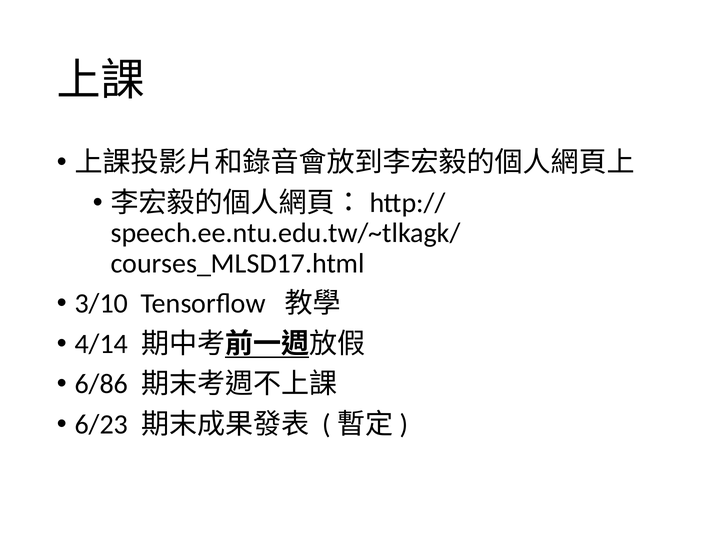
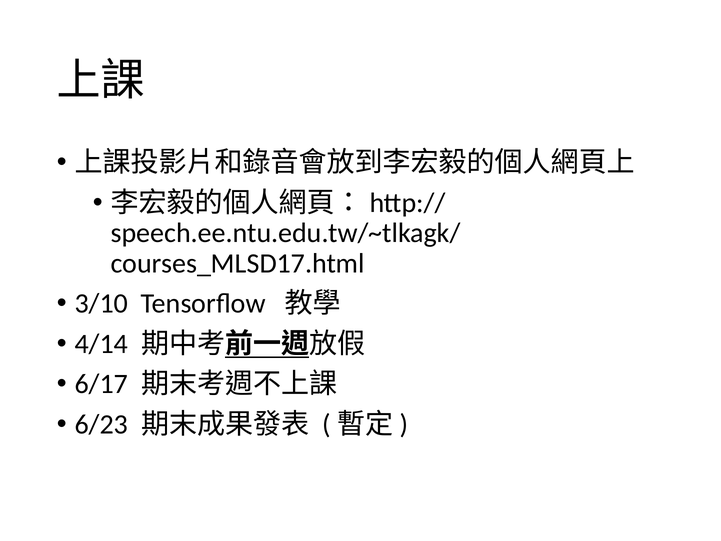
6/86: 6/86 -> 6/17 (101, 384)
